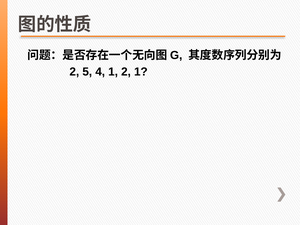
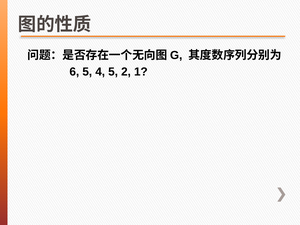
2: 2 -> 6 (74, 72)
4 1: 1 -> 5 (113, 72)
